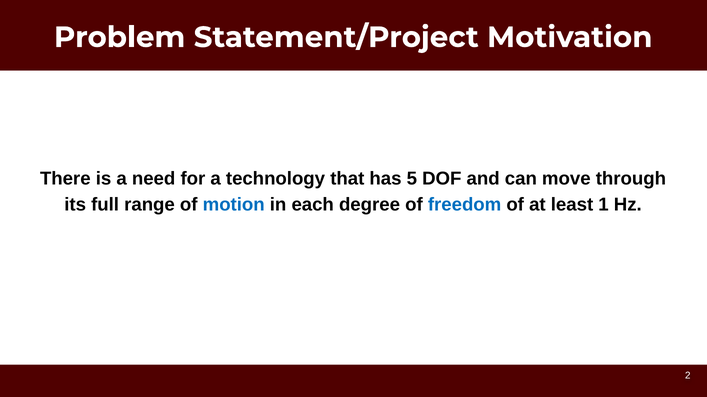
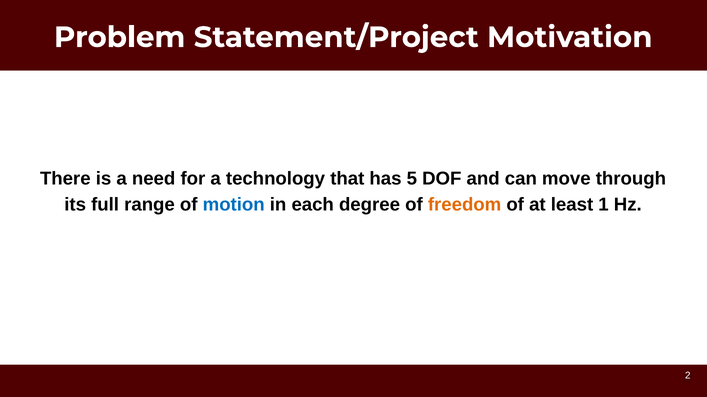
freedom colour: blue -> orange (465, 205)
